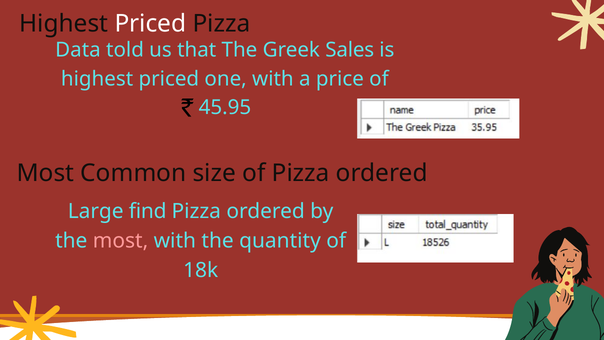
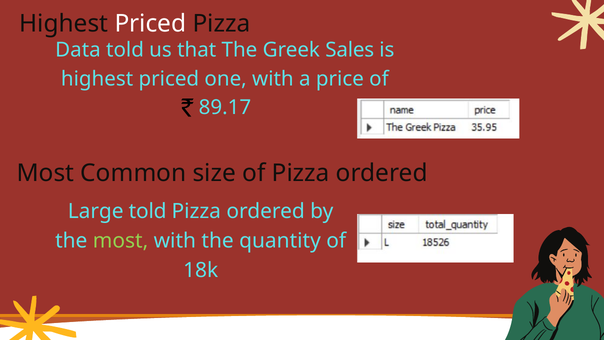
45.95: 45.95 -> 89.17 (225, 107)
Large find: find -> told (148, 211)
most colour: pink -> light green (121, 241)
